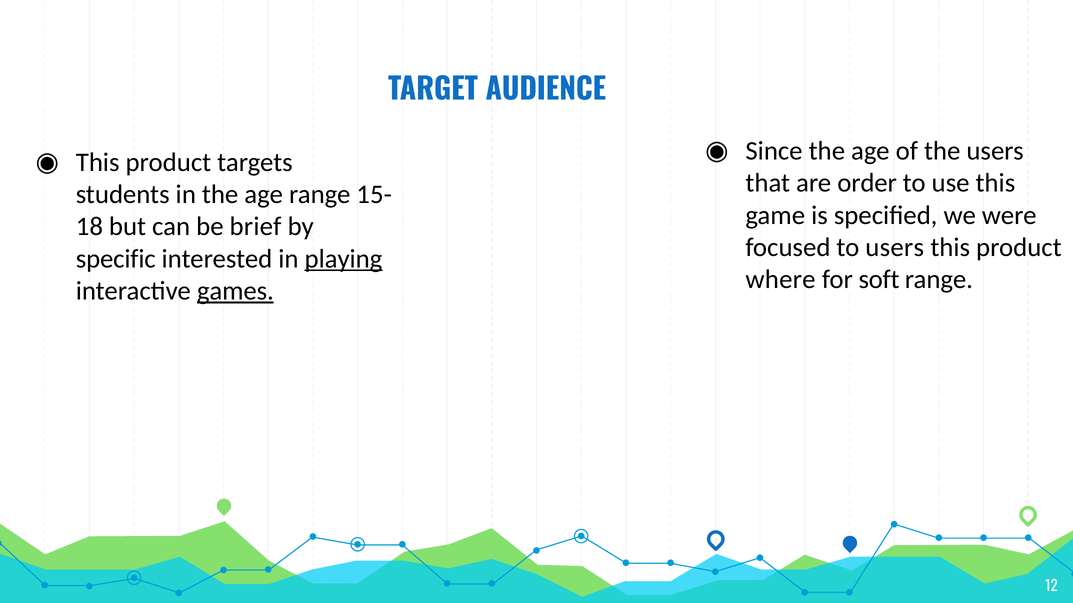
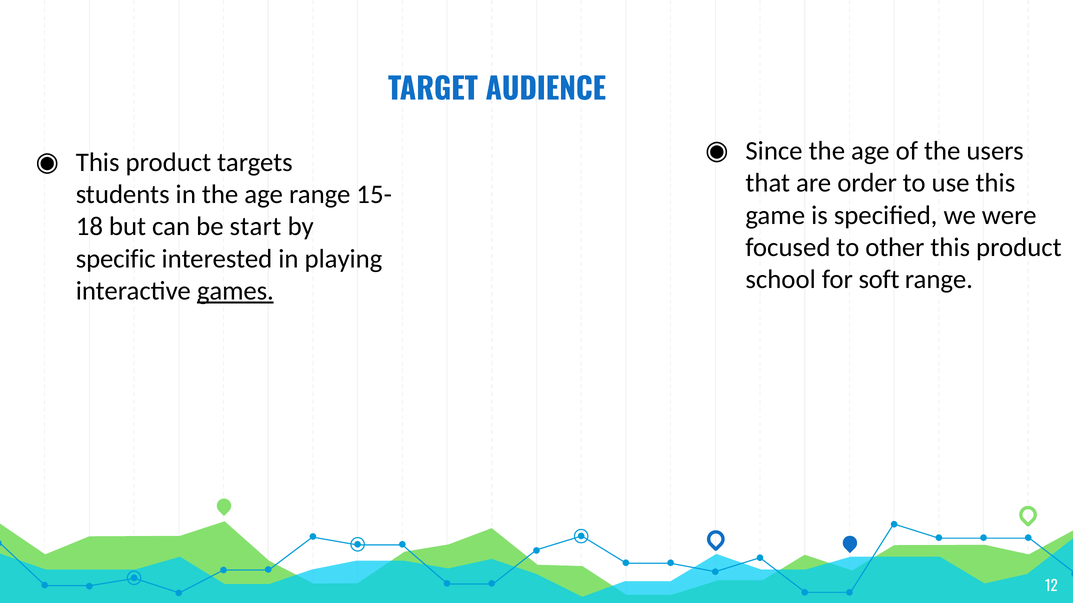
brief: brief -> start (255, 227)
to users: users -> other (895, 248)
playing underline: present -> none (343, 259)
where: where -> school (781, 280)
